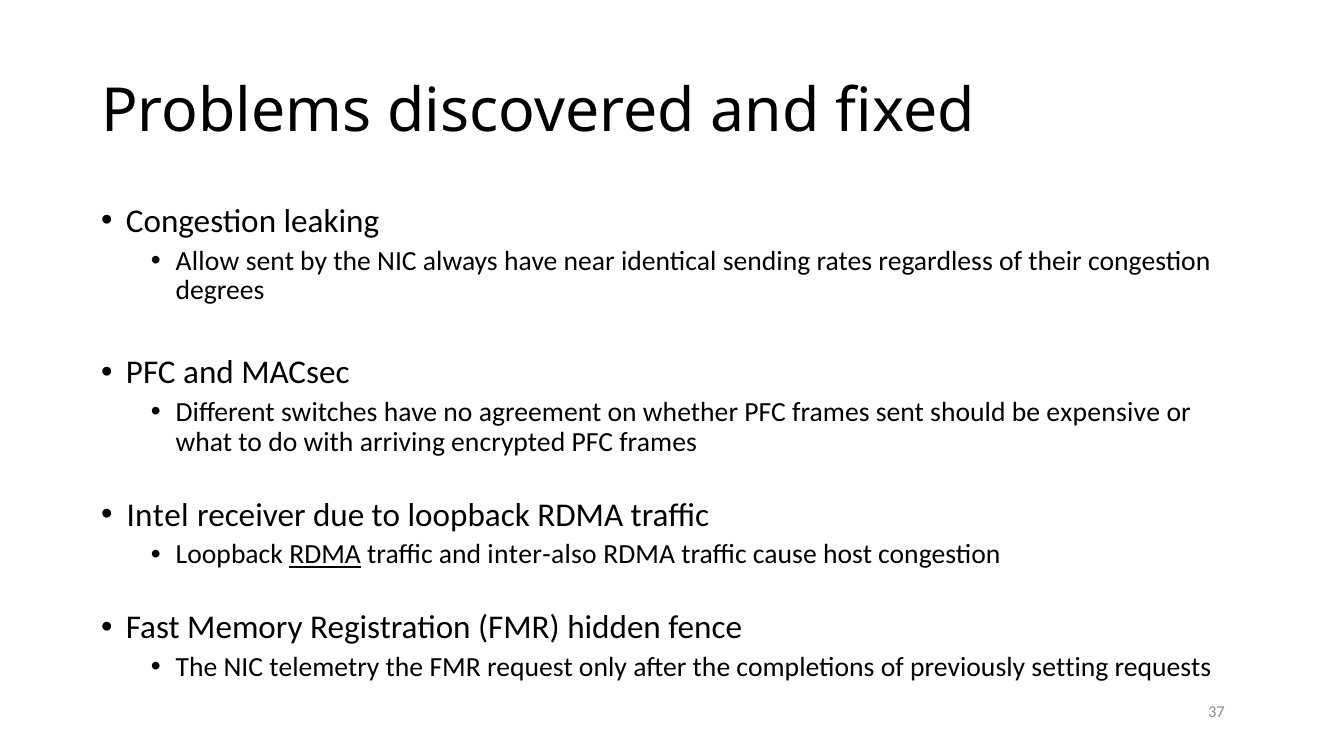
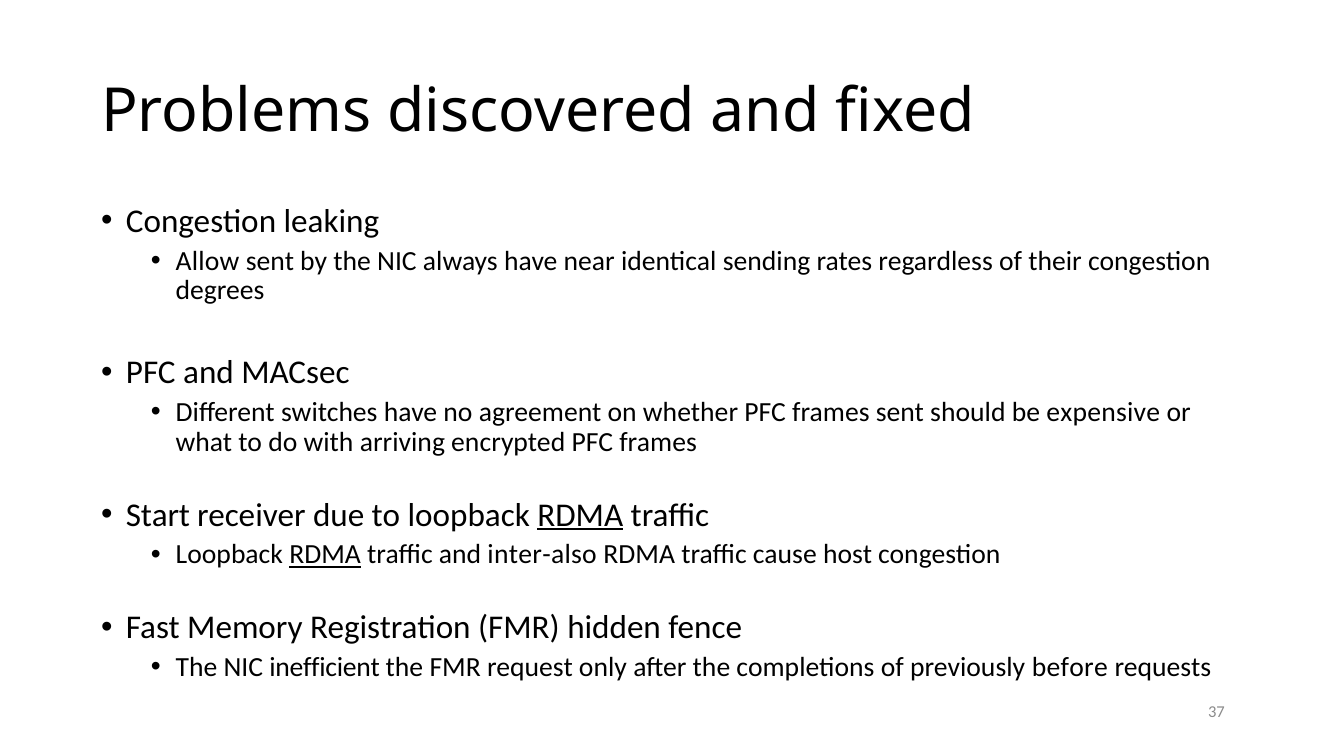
Intel: Intel -> Start (158, 515)
RDMA underline: none -> present (580, 515)
telemetry: telemetry -> inefficient (325, 667)
setting: setting -> before (1070, 667)
